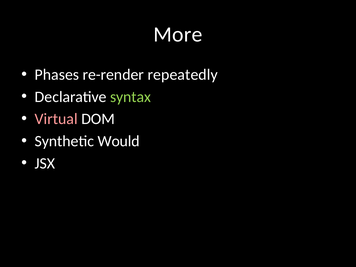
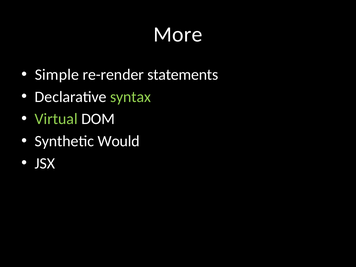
Phases: Phases -> Simple (57, 75)
repeatedly: repeatedly -> statements (183, 75)
Virtual colour: pink -> light green (56, 119)
